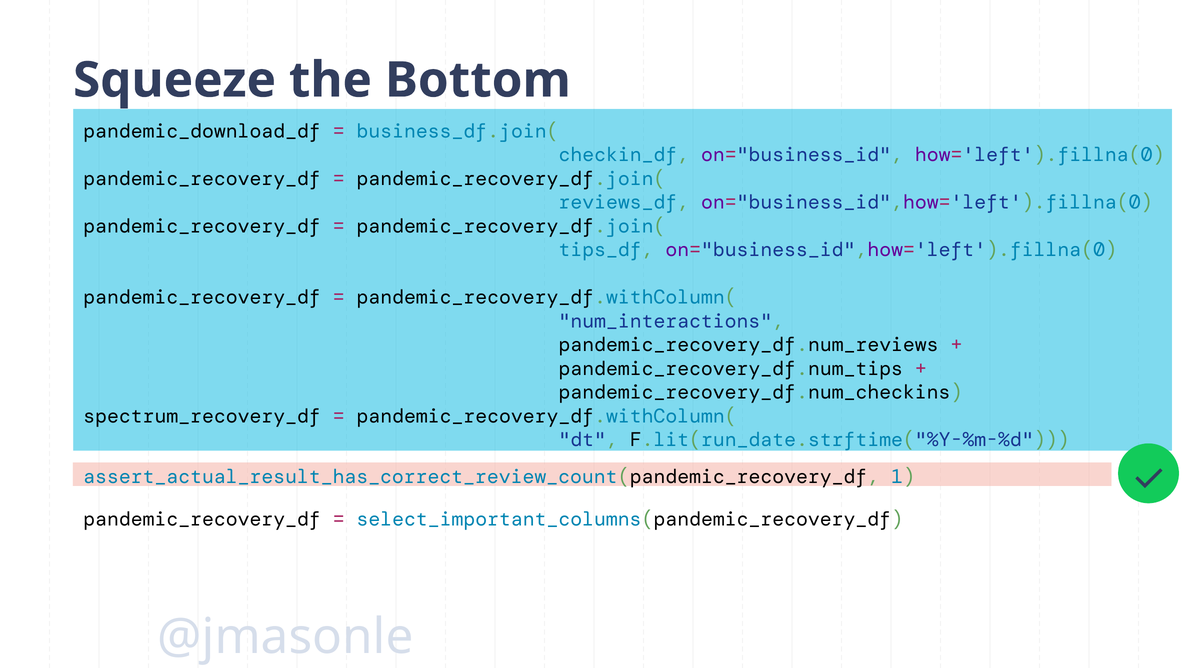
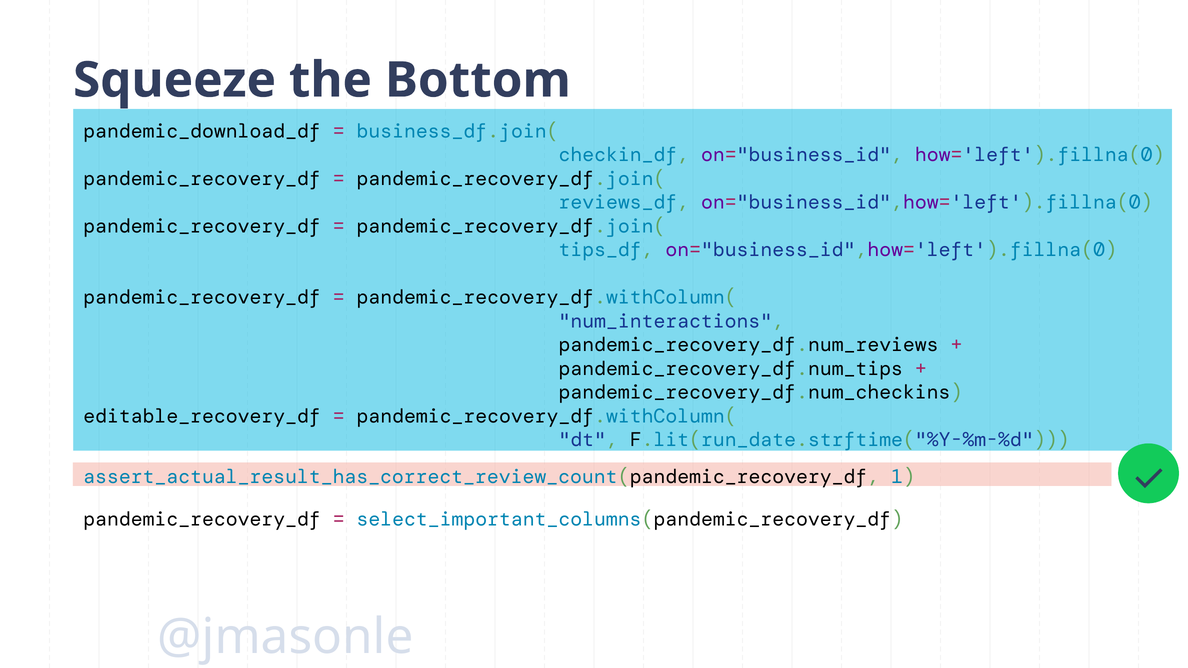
spectrum_recovery_df: spectrum_recovery_df -> editable_recovery_df (202, 416)
